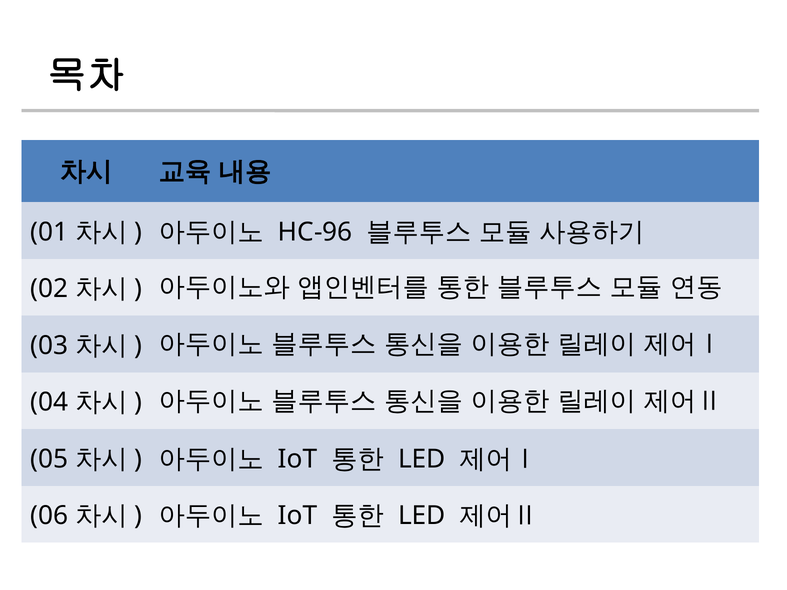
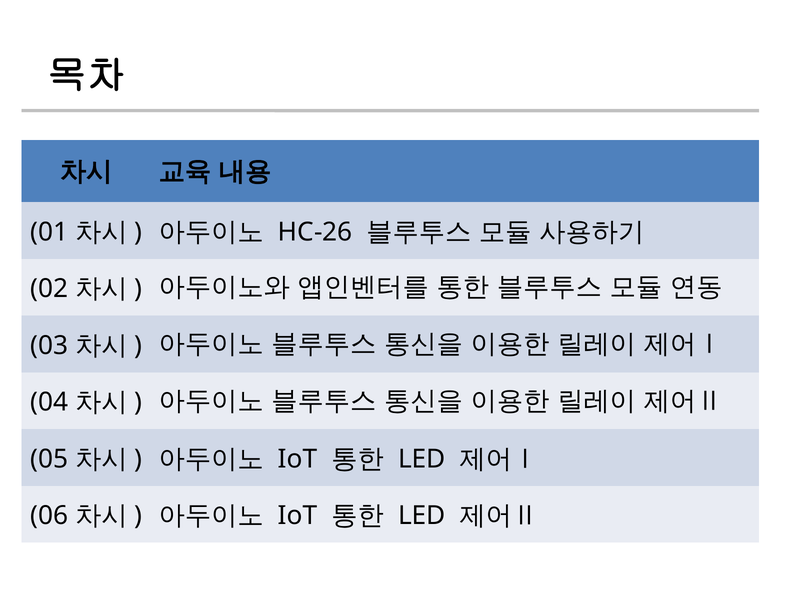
HC-96: HC-96 -> HC-26 (315, 232)
